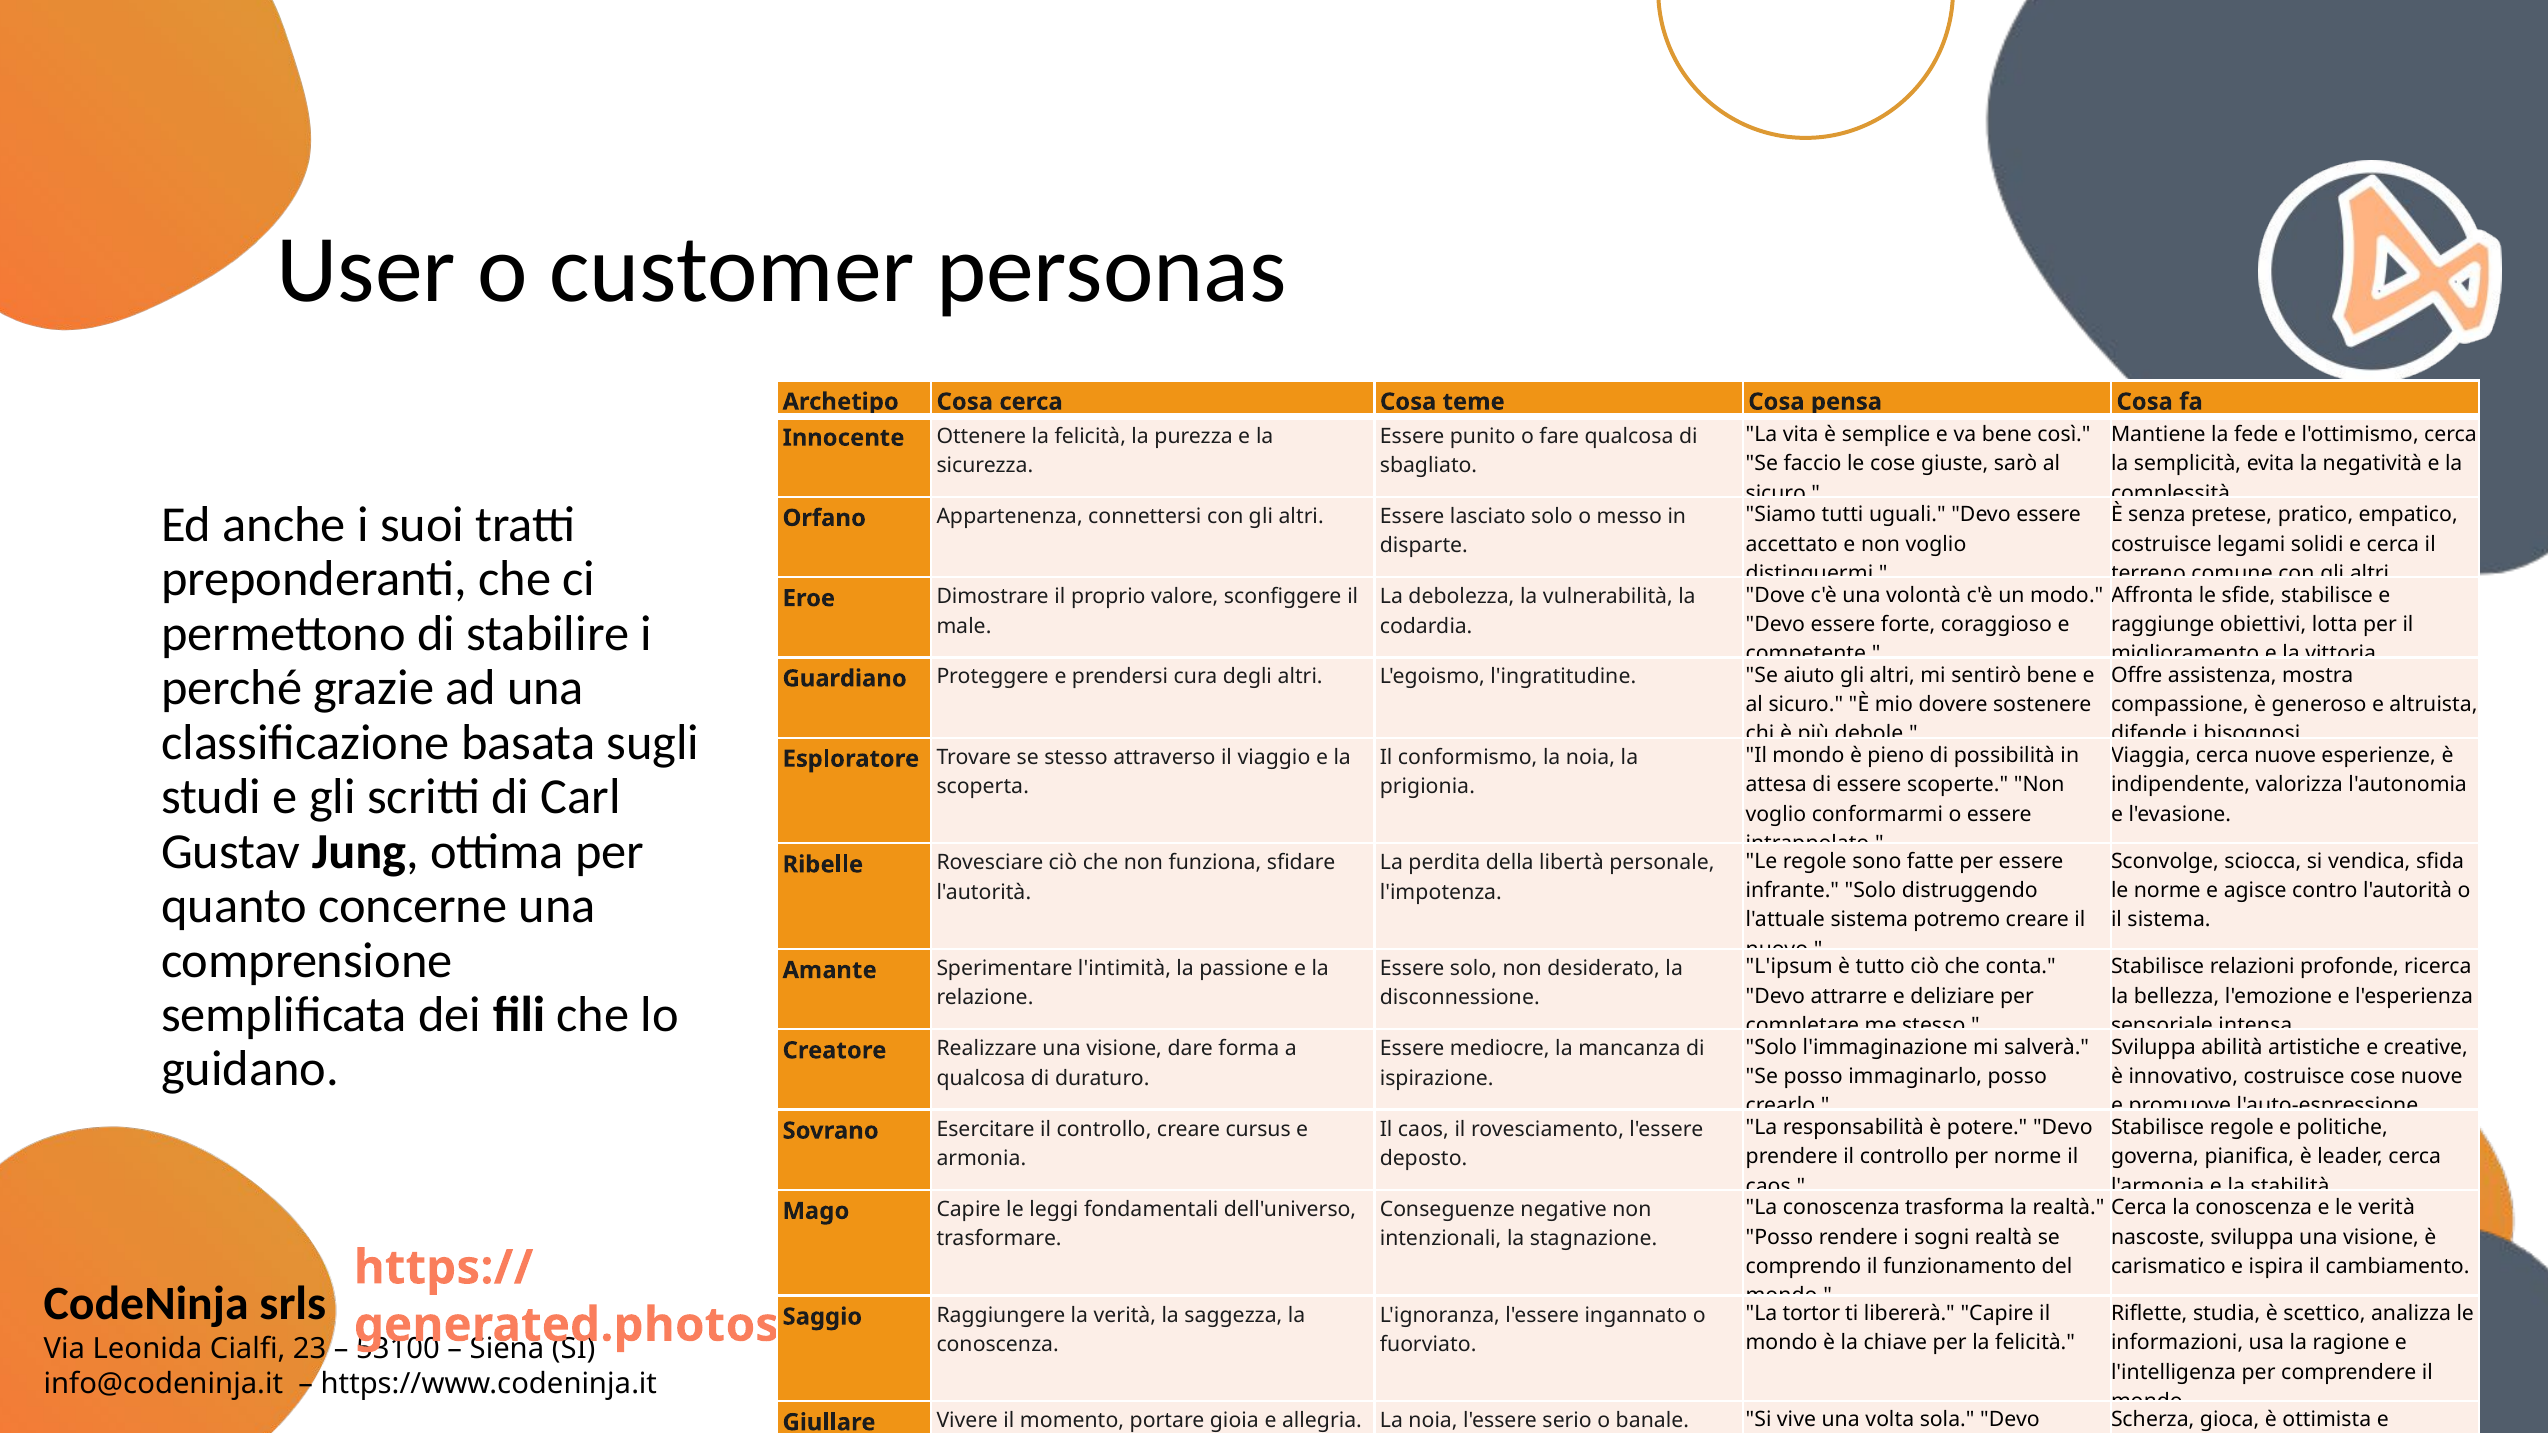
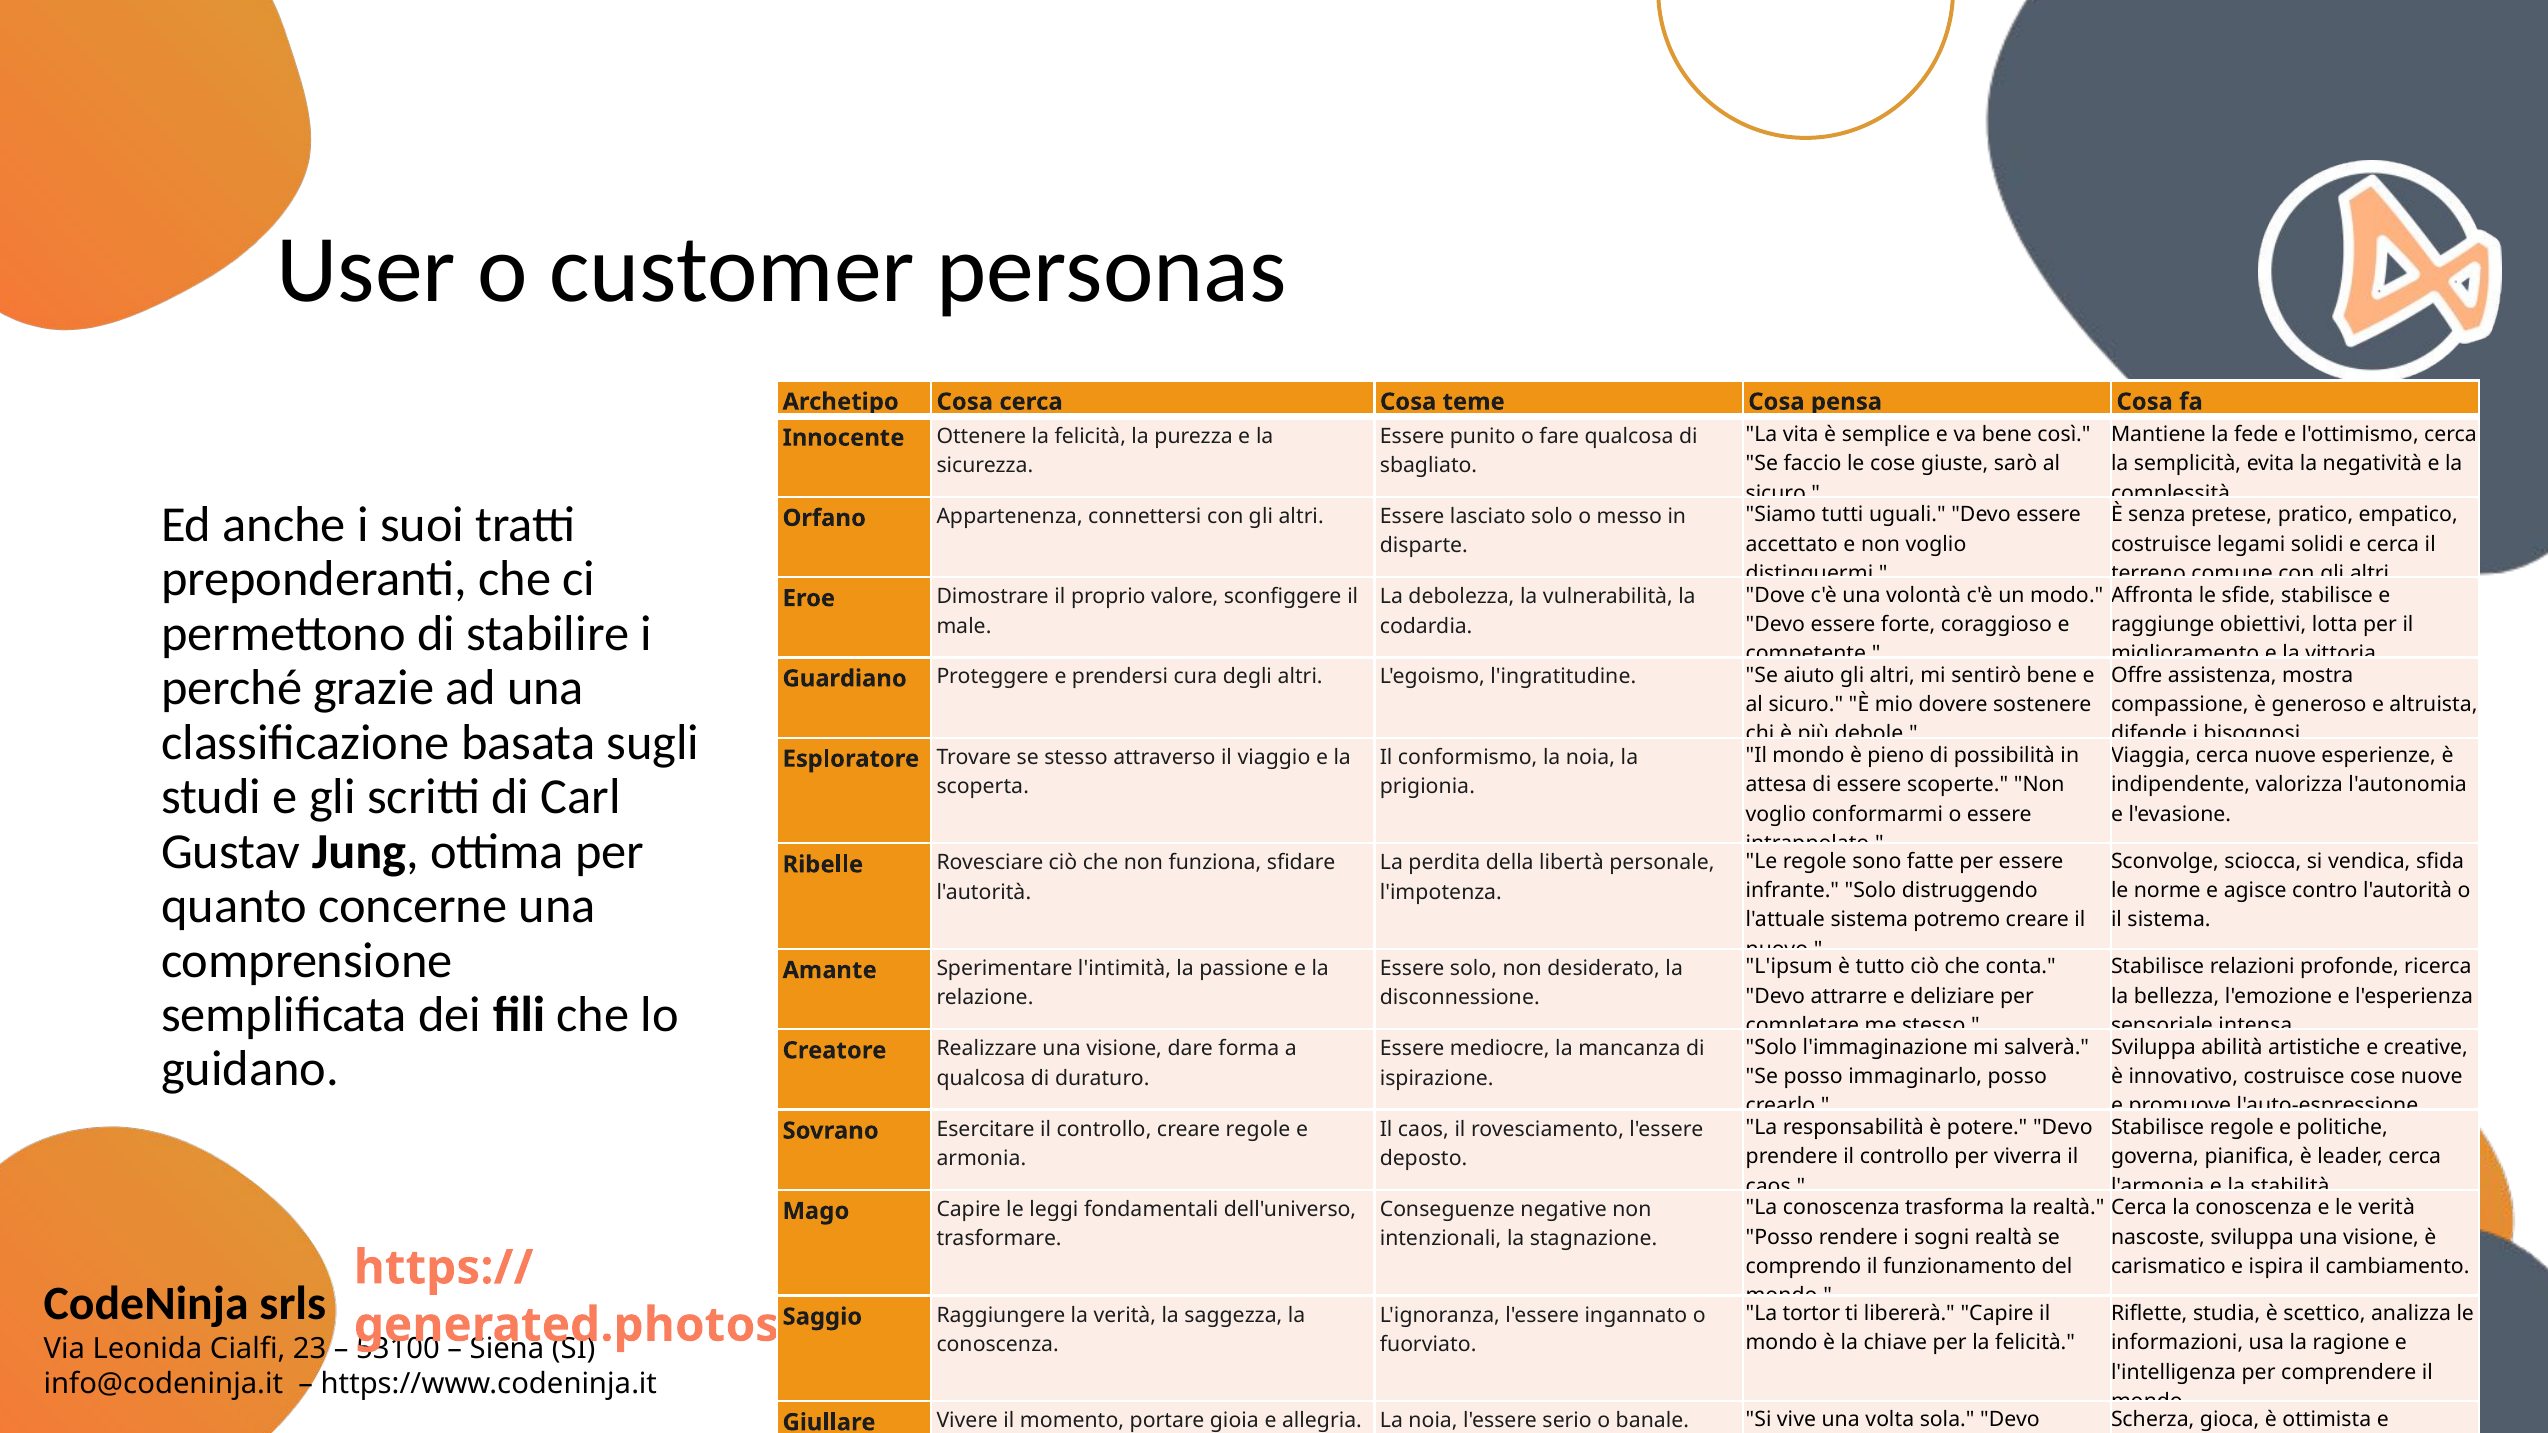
creare cursus: cursus -> regole (1258, 1129)
per norme: norme -> viverra (2028, 1157)
